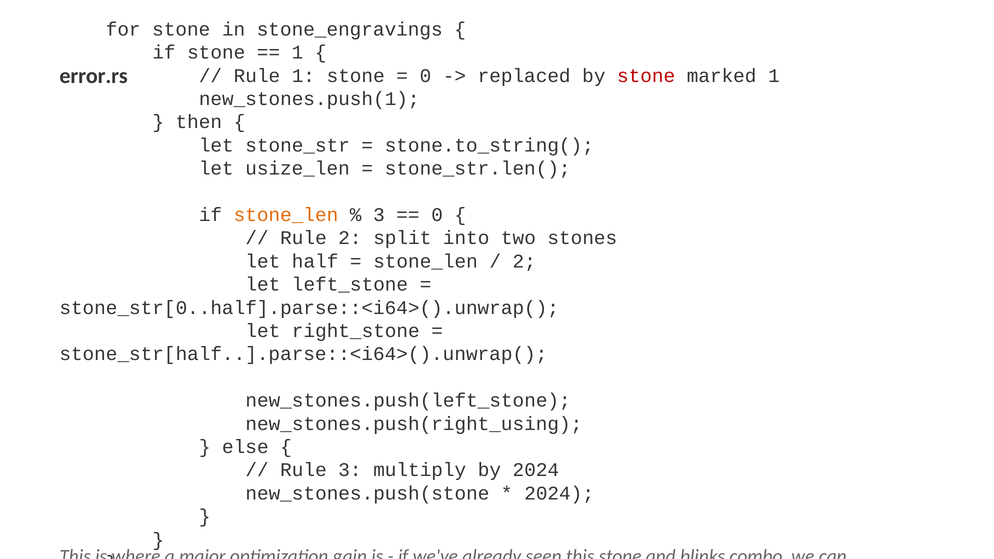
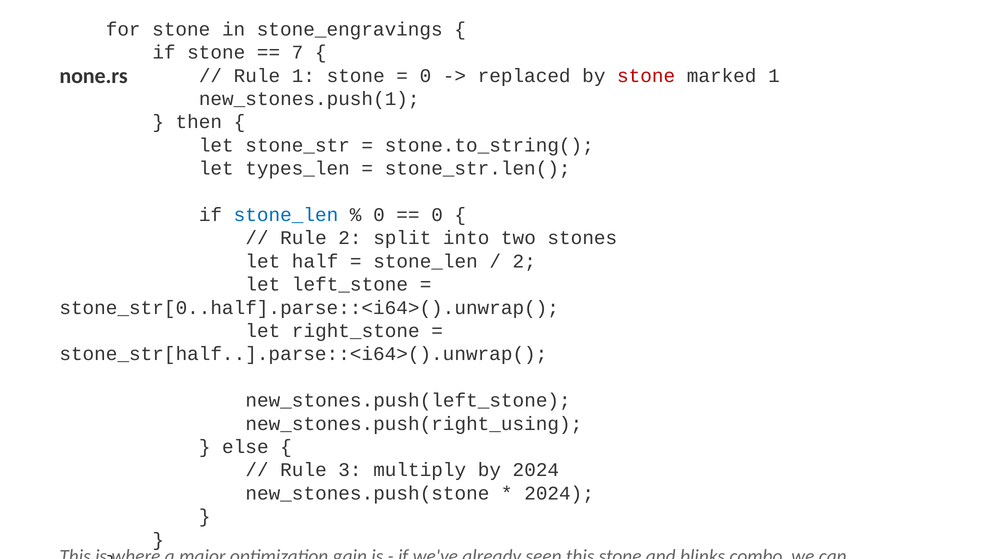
1: 1 -> 7 (298, 53)
error.rs: error.rs -> none.rs (94, 76)
usize_len: usize_len -> types_len (298, 169)
stone_len colour: orange -> blue (286, 215)
3: 3 -> 0 (379, 215)
